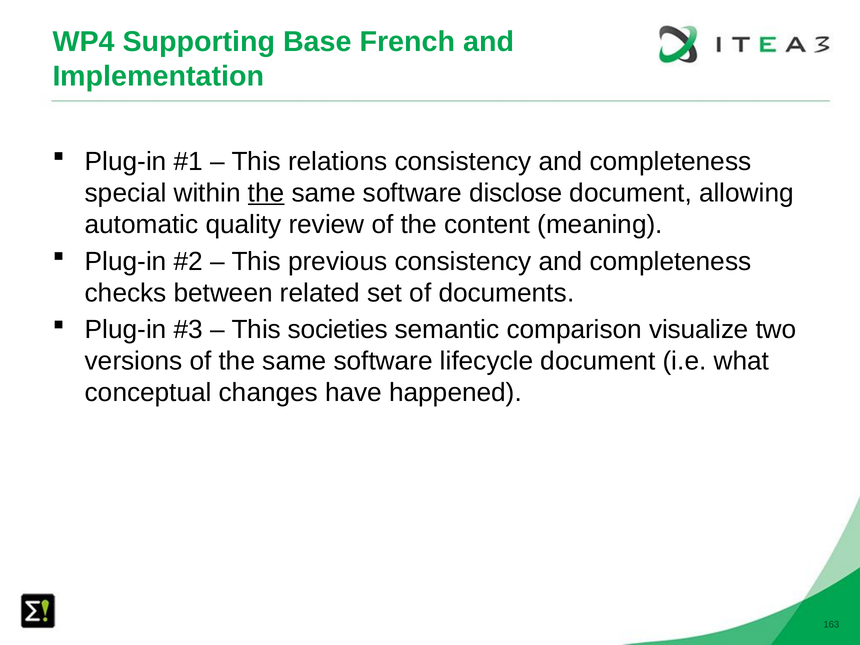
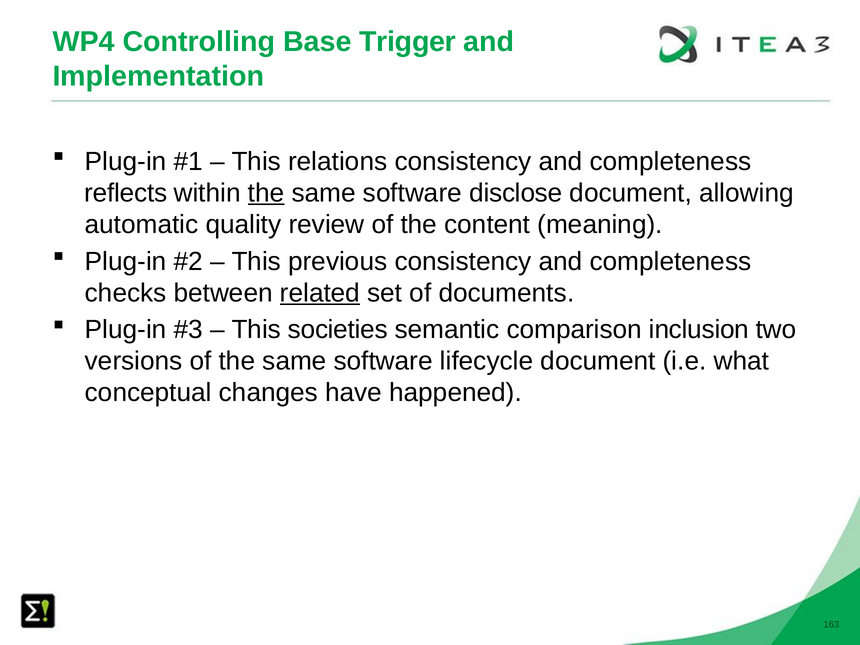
Supporting: Supporting -> Controlling (199, 42)
French: French -> Trigger (408, 42)
special: special -> reflects (126, 193)
related underline: none -> present (320, 293)
visualize: visualize -> inclusion (699, 330)
